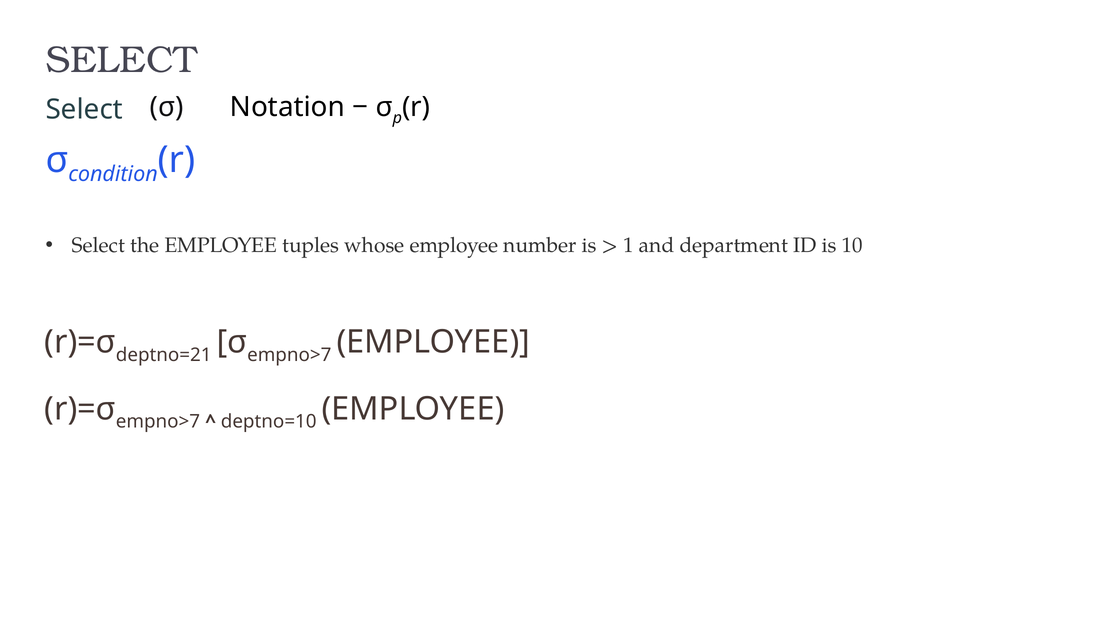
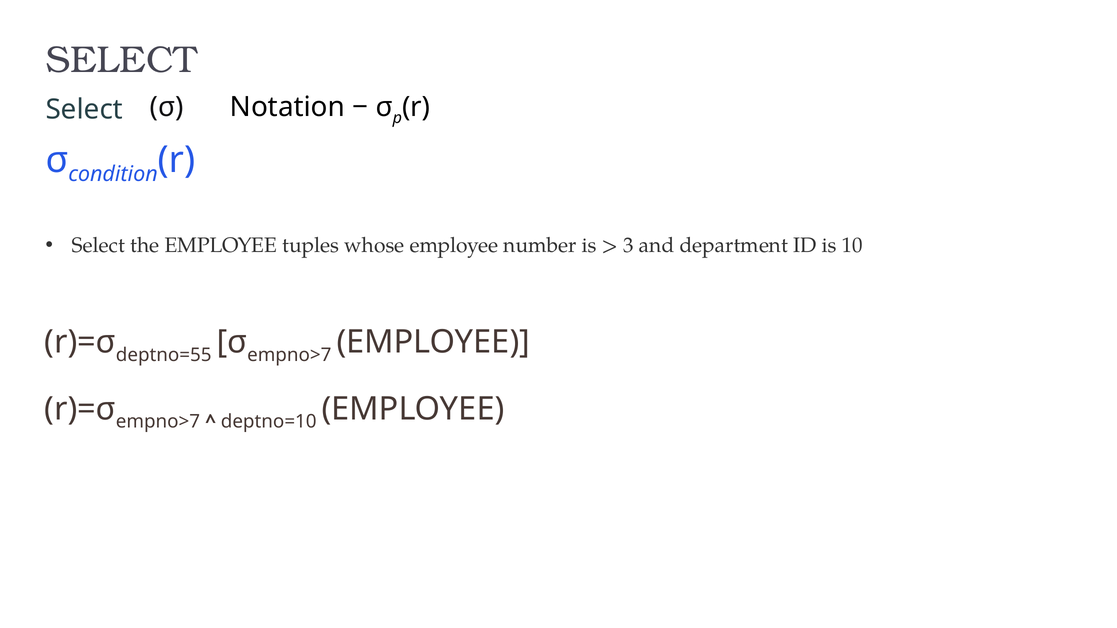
1: 1 -> 3 (628, 246)
deptno=21: deptno=21 -> deptno=55 (164, 355)
